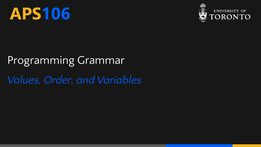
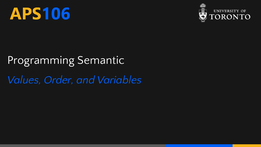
Grammar: Grammar -> Semantic (101, 60)
